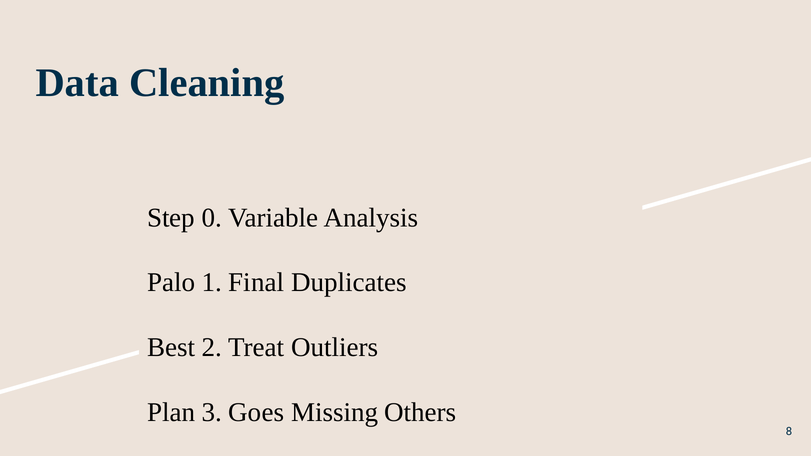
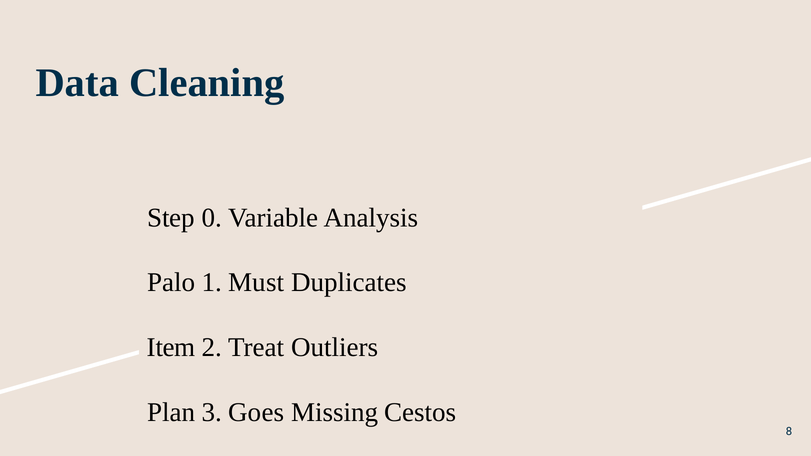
Final: Final -> Must (256, 283)
Best: Best -> Item (171, 347)
Others: Others -> Cestos (420, 412)
